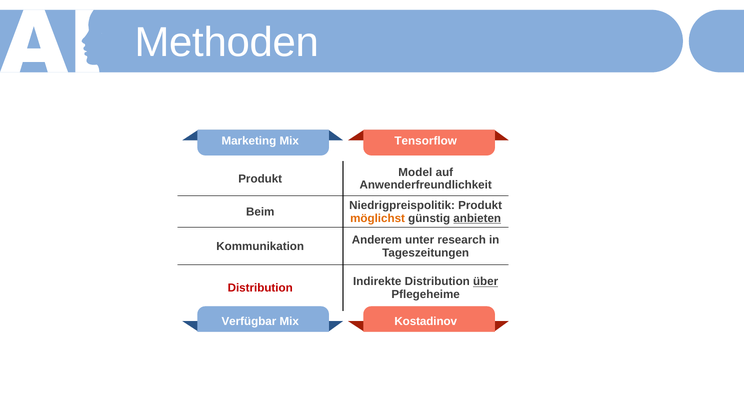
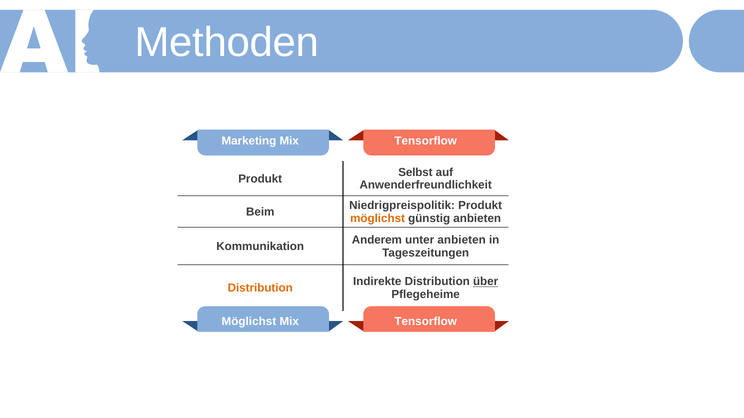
Model: Model -> Selbst (415, 172)
anbieten underline: present -> none (477, 219)
unter research: research -> anbieten (462, 240)
Distribution colour: red -> orange (260, 288)
Verfügbar: Verfügbar -> Möglichst (249, 322)
Kostadinov: Kostadinov -> Tensorflow (426, 322)
